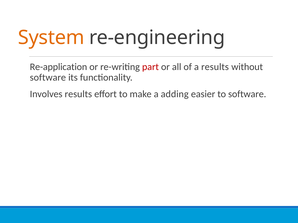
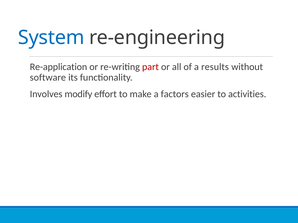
System colour: orange -> blue (51, 38)
Involves results: results -> modify (78, 94)
adding: adding -> factors (175, 94)
to software: software -> activities (247, 94)
